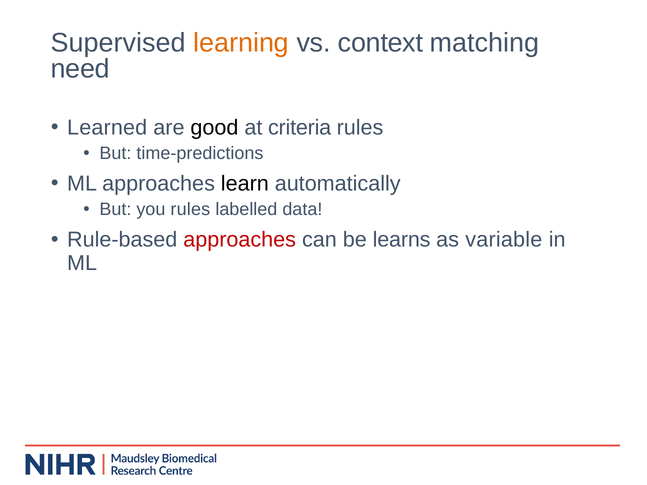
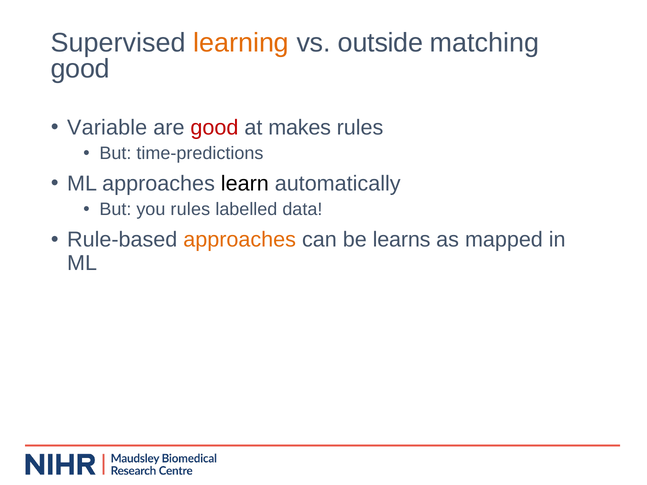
context: context -> outside (381, 43)
need: need -> good (80, 69)
Learned: Learned -> Variable (107, 128)
good colour: black -> red (214, 128)
criteria: criteria -> makes (300, 128)
approaches colour: red -> orange (240, 240)
variable: variable -> mapped (504, 240)
